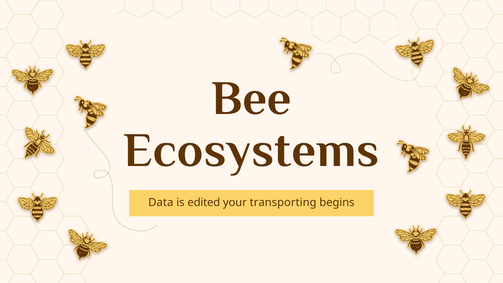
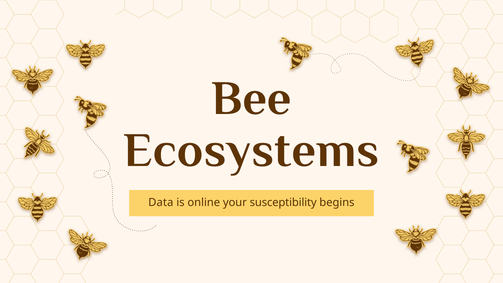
edited: edited -> online (204, 203)
transporting: transporting -> susceptibility (283, 203)
